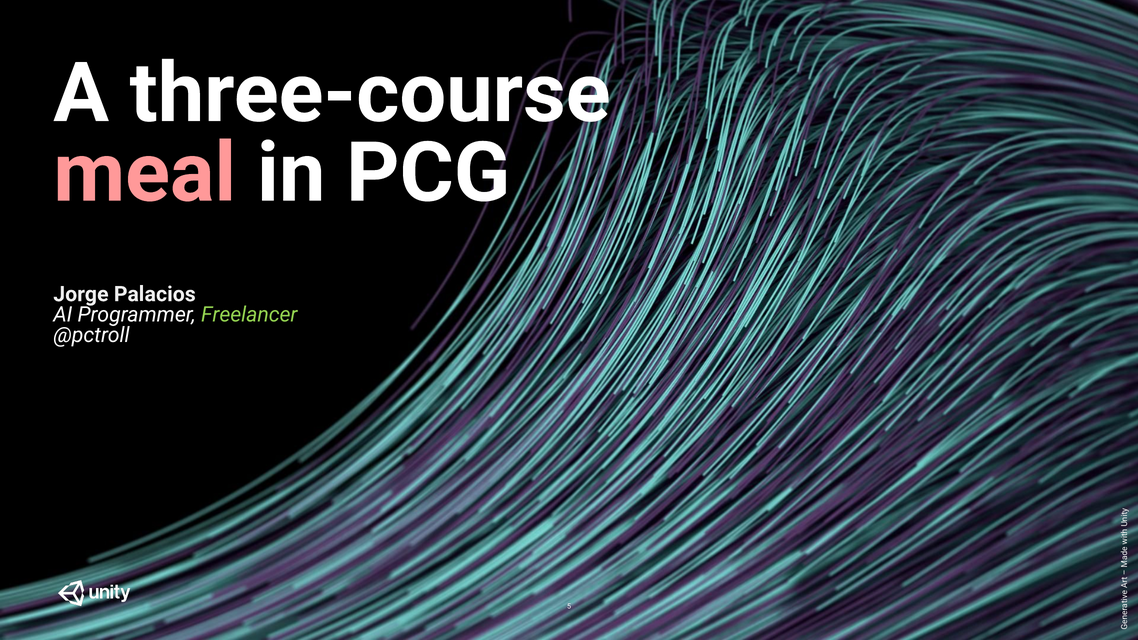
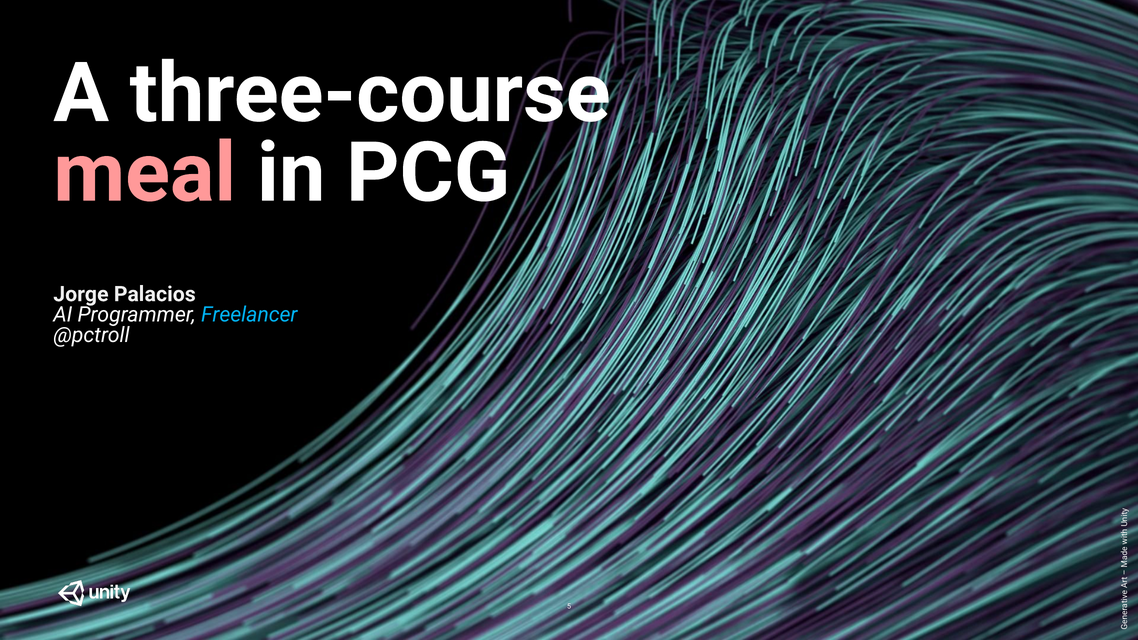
Freelancer colour: light green -> light blue (249, 315)
